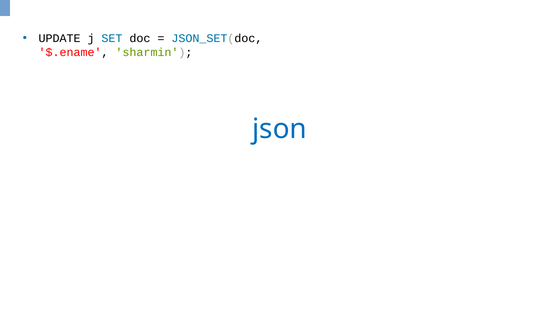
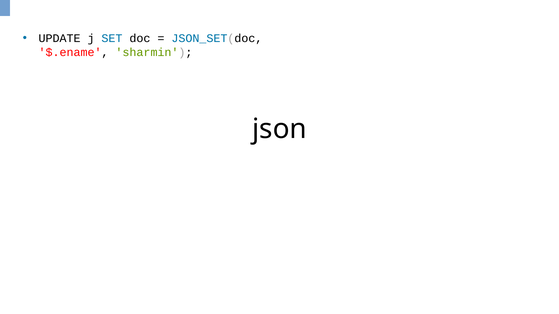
json colour: blue -> black (279, 129)
